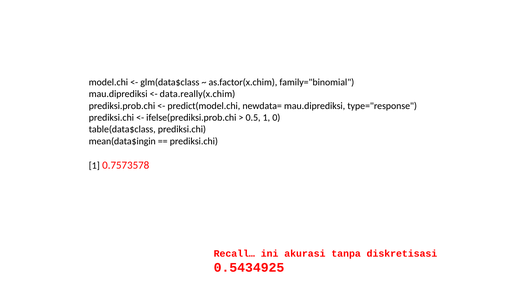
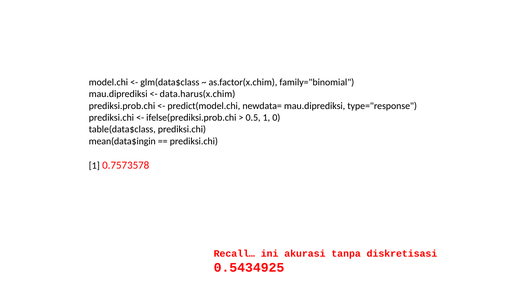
data.really(x.chim: data.really(x.chim -> data.harus(x.chim (197, 94)
